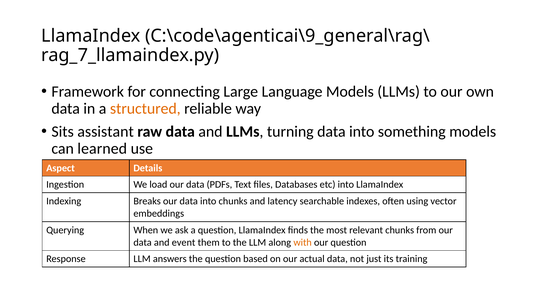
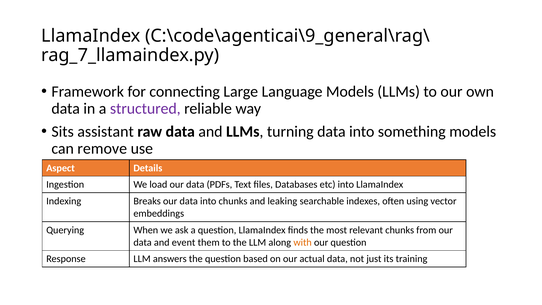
structured colour: orange -> purple (145, 109)
learned: learned -> remove (102, 149)
latency: latency -> leaking (282, 201)
